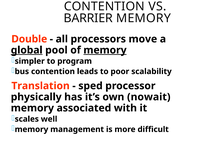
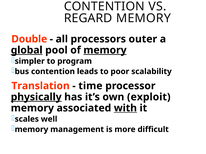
BARRIER: BARRIER -> REGARD (88, 18)
move: move -> outer (143, 39)
sped: sped -> time (90, 86)
physically underline: none -> present (36, 97)
nowait: nowait -> exploit (149, 97)
with underline: none -> present (125, 108)
